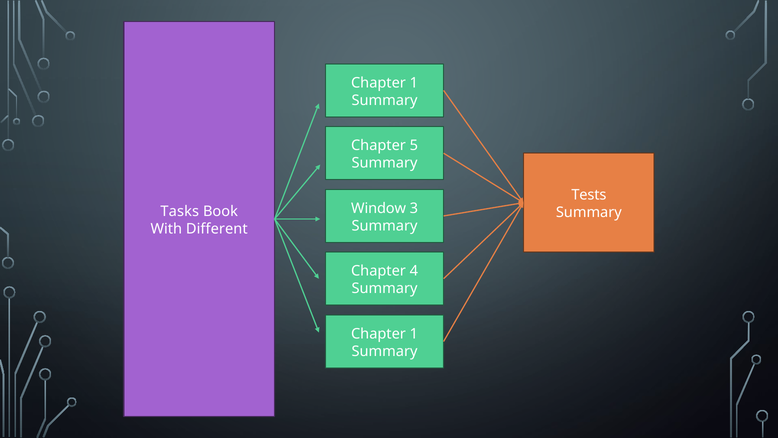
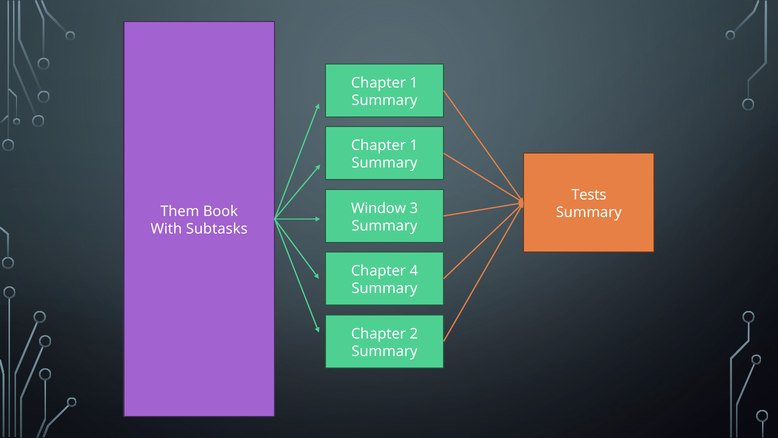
5: 5 -> 1 (414, 145)
Tasks: Tasks -> Them (180, 211)
Different: Different -> Subtasks (217, 229)
1: 1 -> 2 (414, 333)
